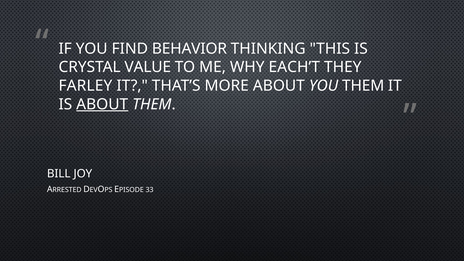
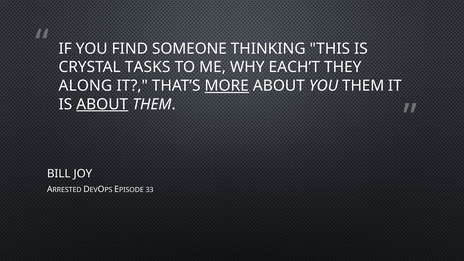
BEHAVIOR: BEHAVIOR -> SOMEONE (189, 49)
VALUE: VALUE -> TASKS (148, 67)
FARLEY: FARLEY -> ALONG (85, 86)
MORE underline: none -> present (227, 86)
